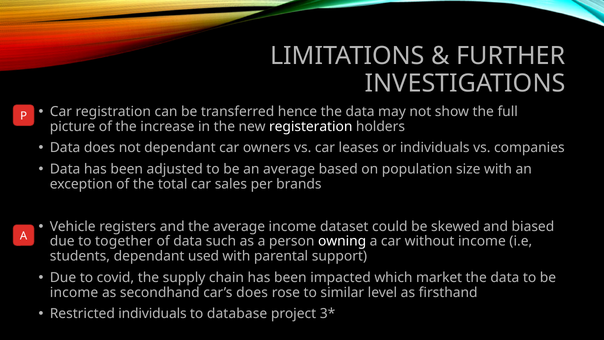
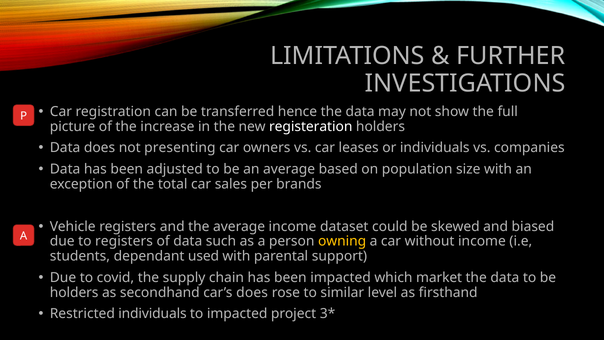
not dependant: dependant -> presenting (180, 148)
to together: together -> registers (124, 241)
owning colour: white -> yellow (342, 241)
income: income -> holders (74, 292)
to database: database -> impacted (237, 314)
